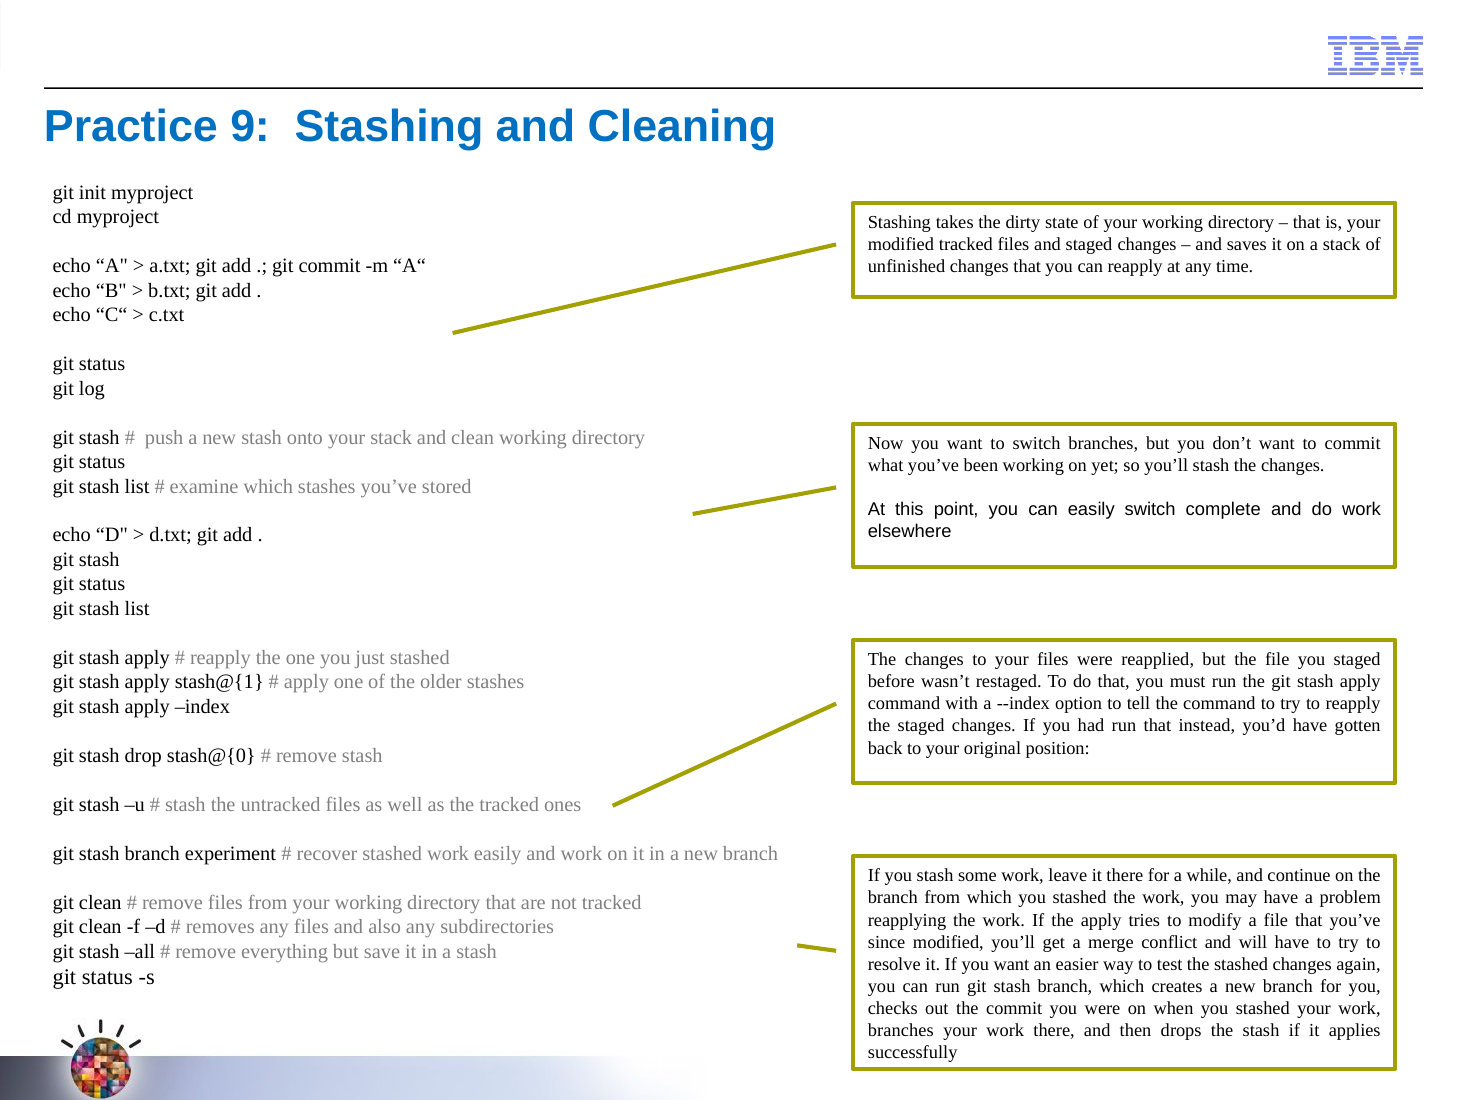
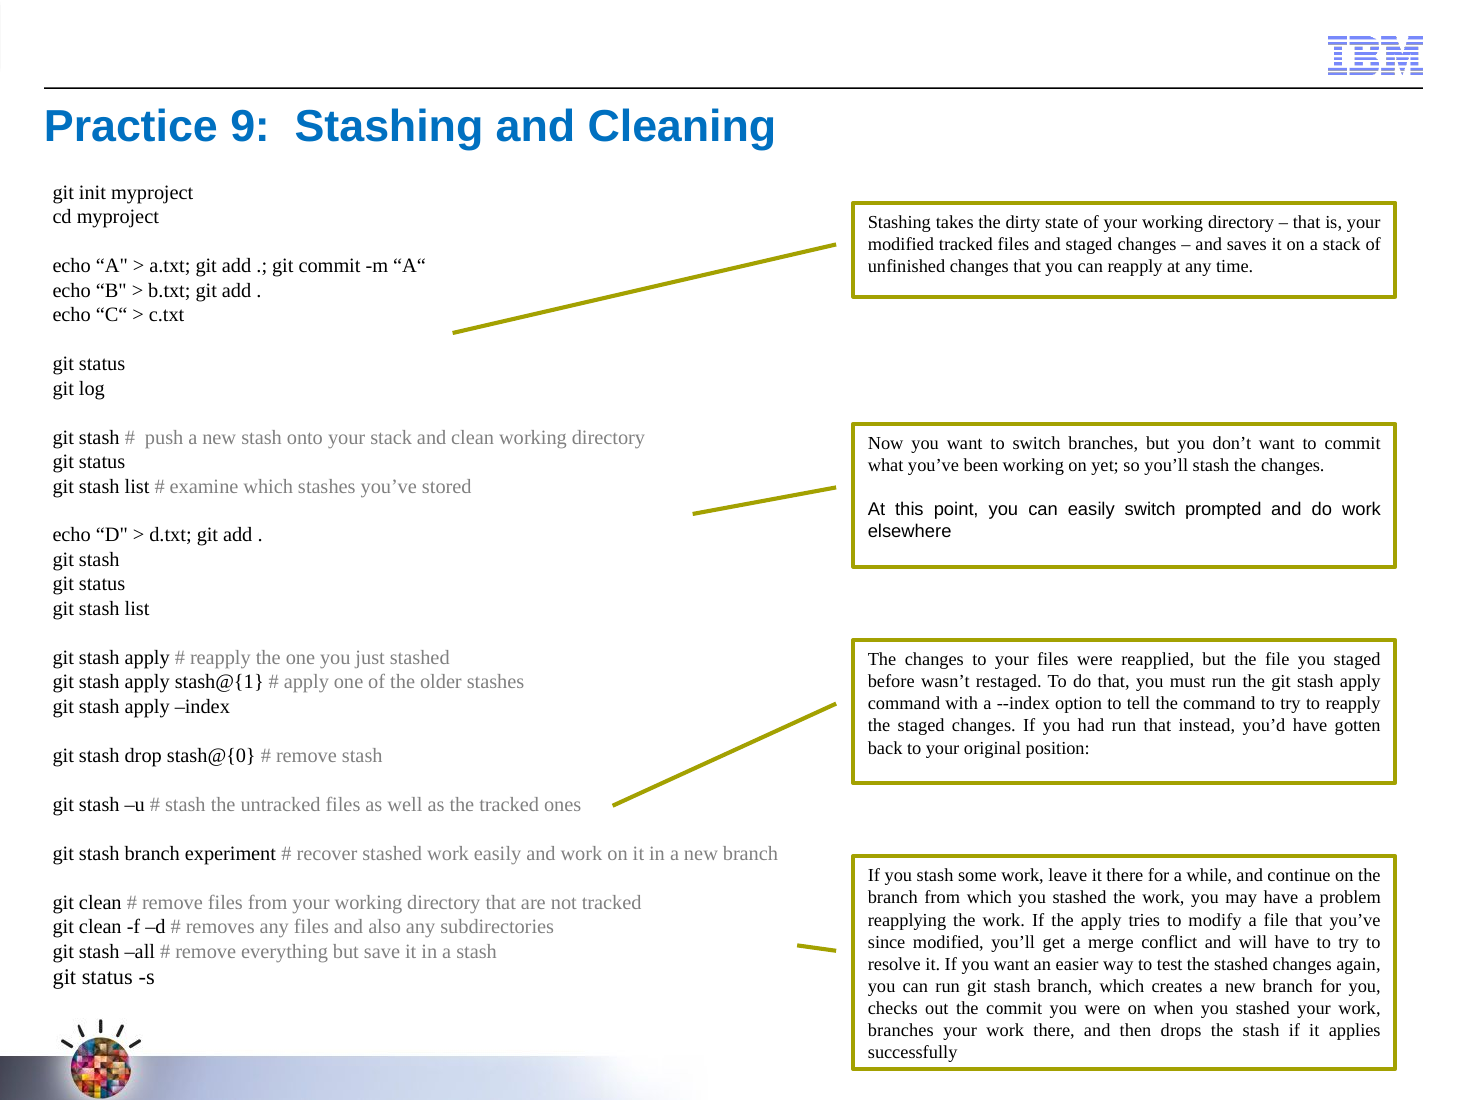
complete: complete -> prompted (1223, 510)
